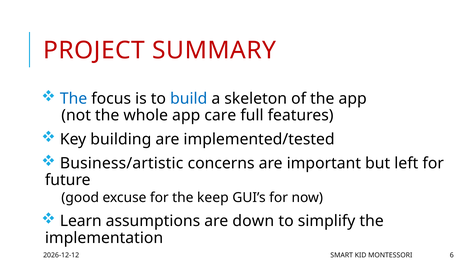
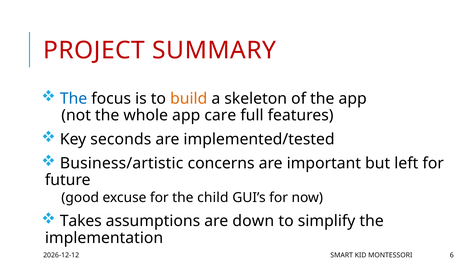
build colour: blue -> orange (189, 99)
building: building -> seconds (121, 140)
keep: keep -> child (213, 198)
Learn: Learn -> Takes (81, 221)
